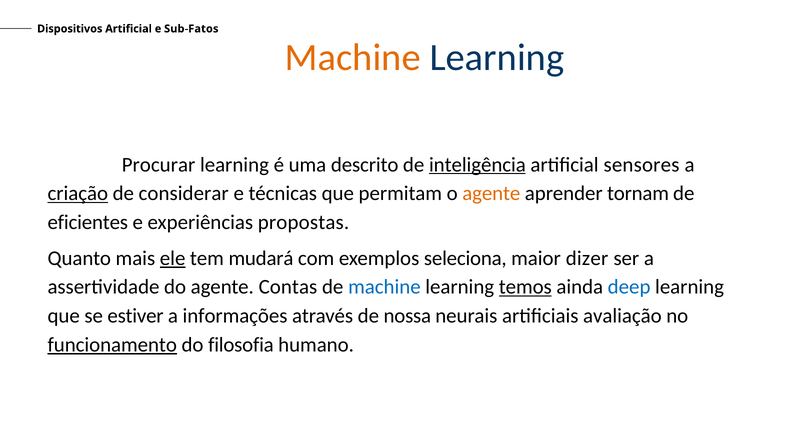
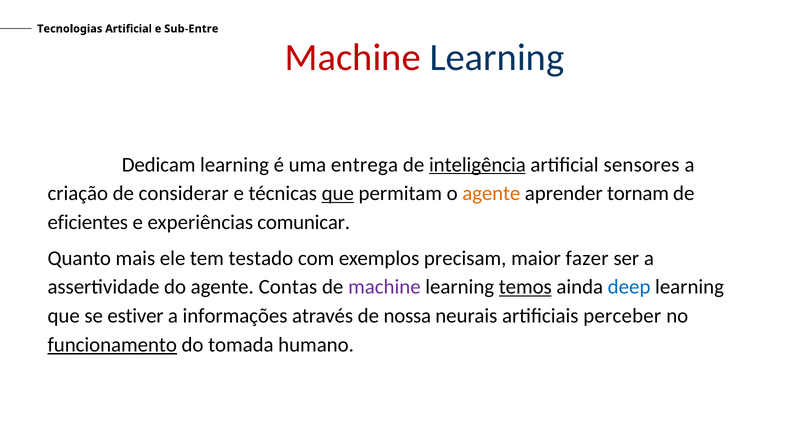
Dispositivos: Dispositivos -> Tecnologias (70, 29)
Sub-Fatos: Sub-Fatos -> Sub-Entre (191, 29)
Machine colour: orange -> red (353, 58)
Procurar: Procurar -> Dedicam (159, 164)
descrito: descrito -> entrega (365, 164)
criação underline: present -> none (78, 193)
que underline: none -> present (338, 193)
propostas: propostas -> comunicar (304, 222)
ele underline: present -> none (173, 258)
mudará: mudará -> testado (261, 258)
seleciona: seleciona -> precisam (465, 258)
dizer: dizer -> fazer (587, 258)
machine colour: blue -> purple (384, 287)
avaliação: avaliação -> perceber (622, 316)
filosofia: filosofia -> tomada (241, 344)
